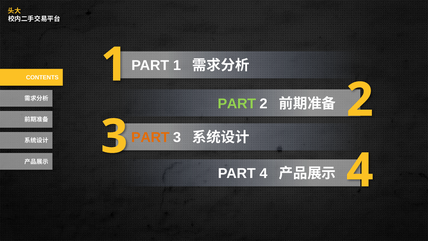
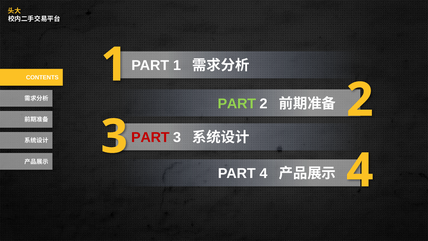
PART colour: orange -> red (150, 137)
